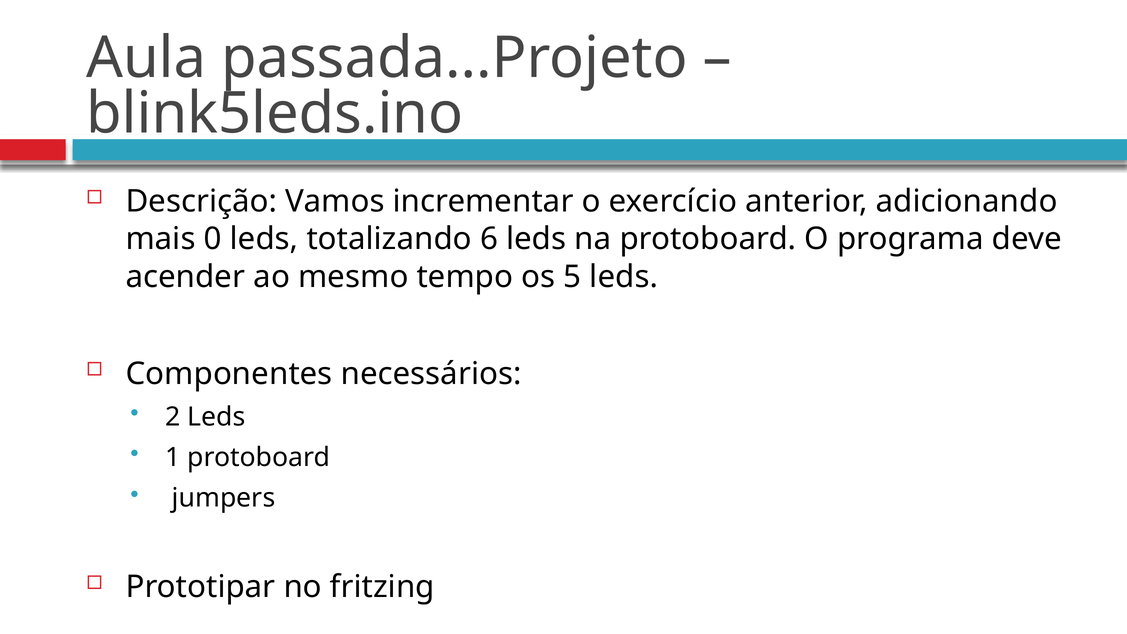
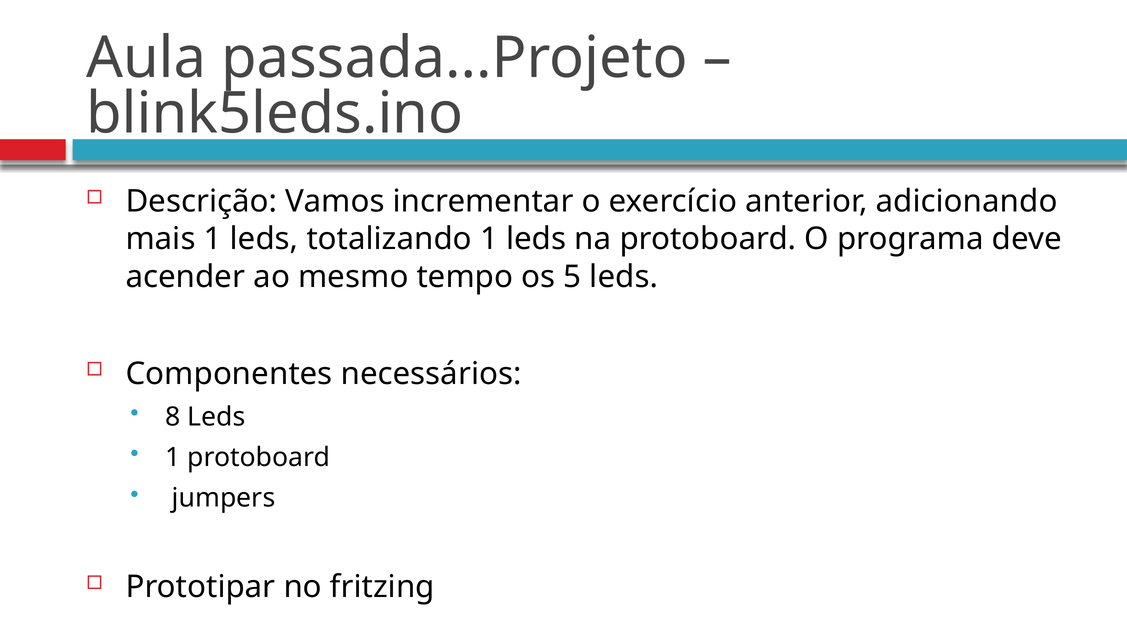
mais 0: 0 -> 1 (213, 239)
totalizando 6: 6 -> 1 (489, 239)
2: 2 -> 8 (173, 417)
